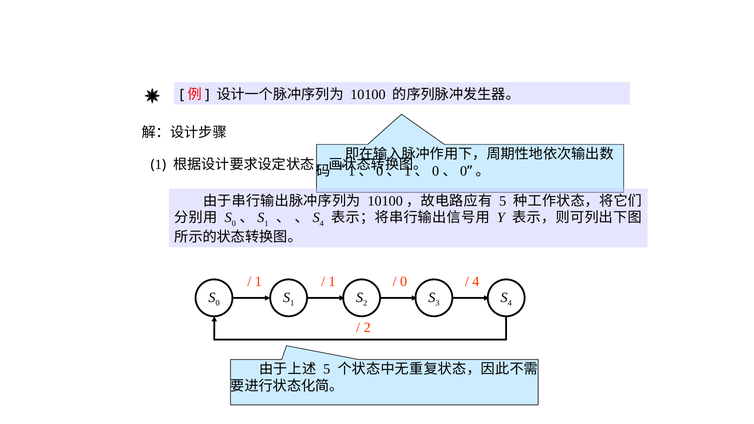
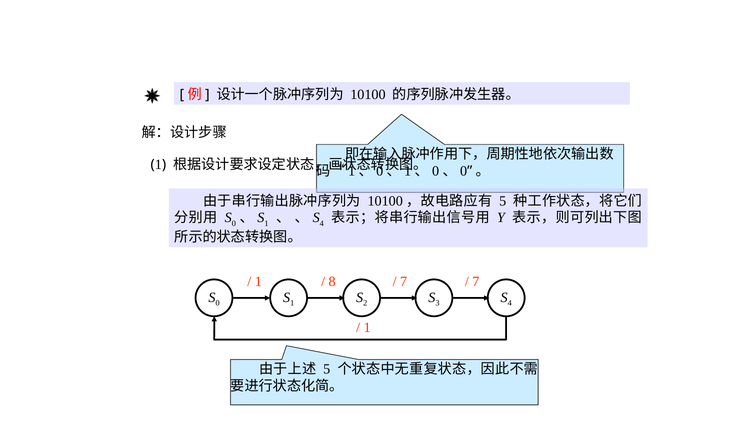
1: 1 -> 8 (332, 282)
0: 0 -> 7 (404, 282)
4: 4 -> 7 (476, 282)
2: 2 -> 1 (367, 328)
